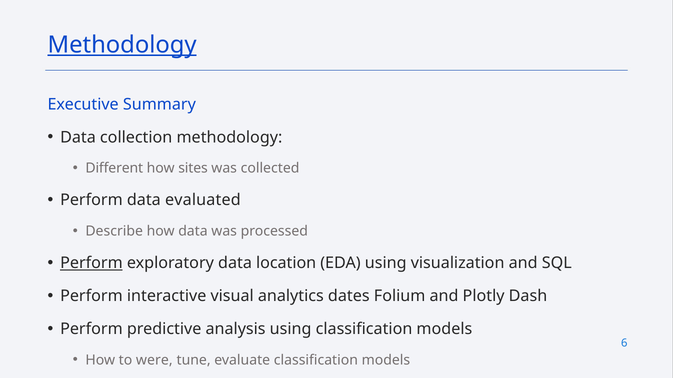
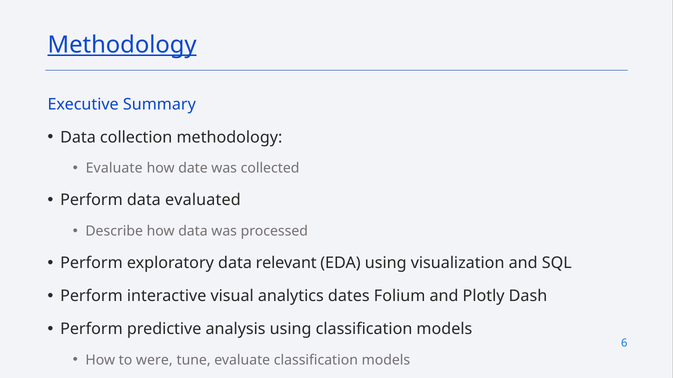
Different: Different -> Evaluate (114, 169)
sites: sites -> date (193, 169)
Perform underline: present -> none (91, 263)
location: location -> relevant (286, 263)
